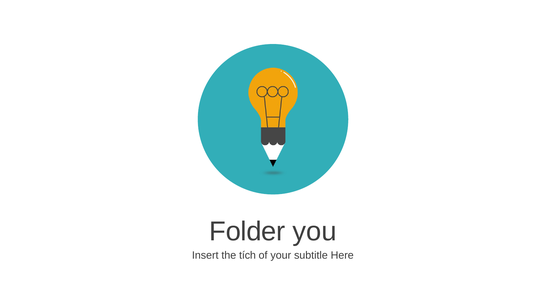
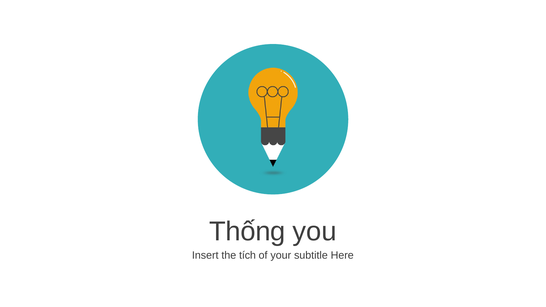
Folder: Folder -> Thống (247, 232)
